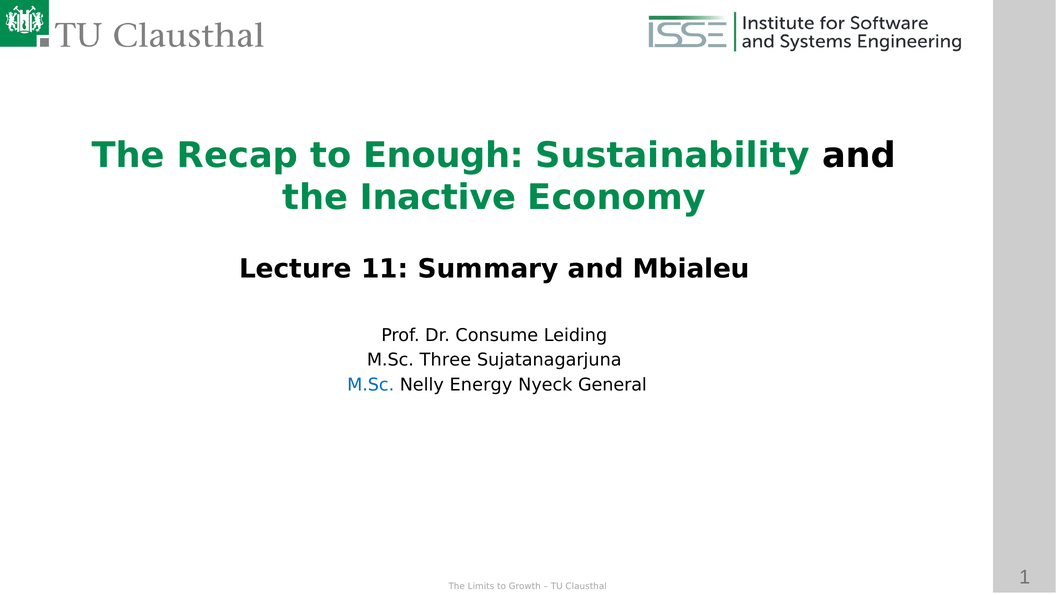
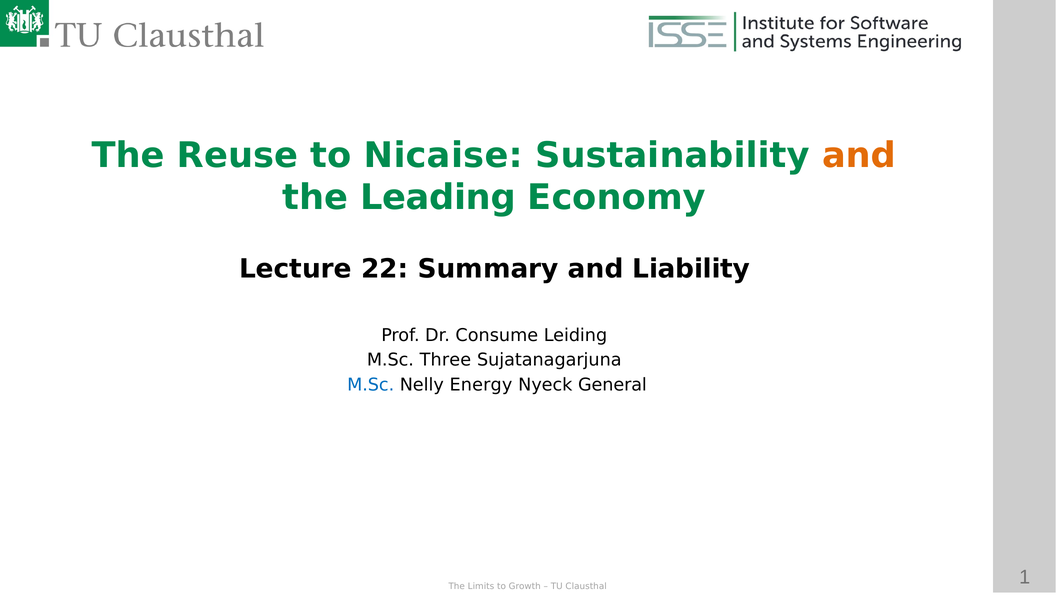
Recap: Recap -> Reuse (238, 155)
Enough: Enough -> Nicaise (443, 155)
and colour: black -> orange (859, 155)
Inactive: Inactive -> Leading (438, 198)
11: 11 -> 22 (385, 269)
Mbialeu: Mbialeu -> Liability (691, 269)
